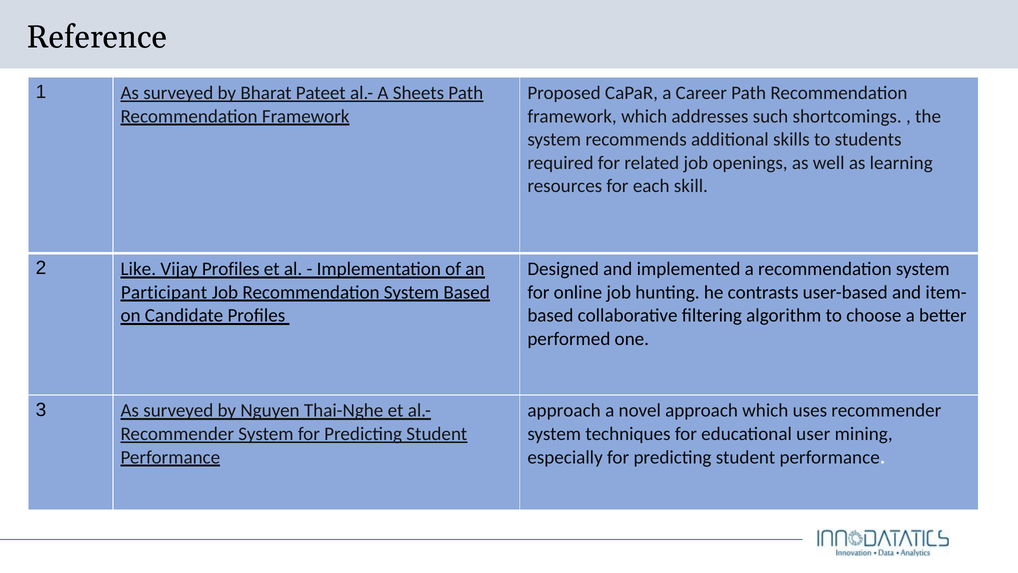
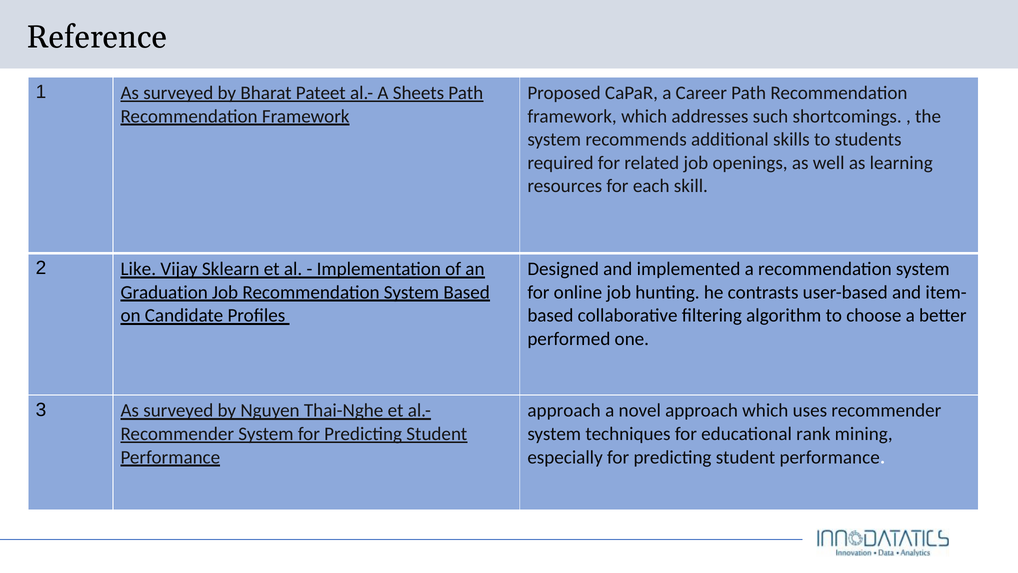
Vijay Profiles: Profiles -> Sklearn (231, 269)
Participant: Participant -> Graduation (164, 292)
user: user -> rank (813, 434)
